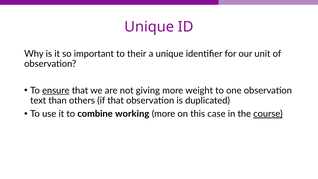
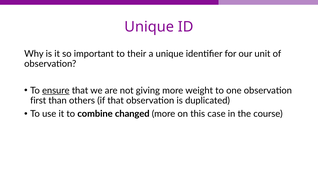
text: text -> first (38, 100)
working: working -> changed (132, 114)
course underline: present -> none (268, 114)
